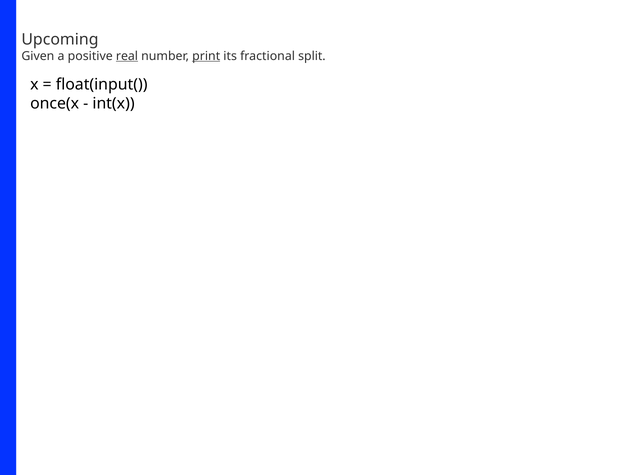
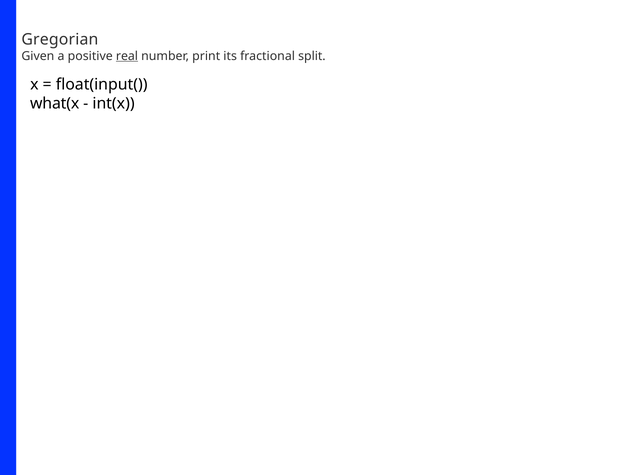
Upcoming: Upcoming -> Gregorian (60, 39)
print underline: present -> none (206, 56)
once(x: once(x -> what(x (55, 104)
